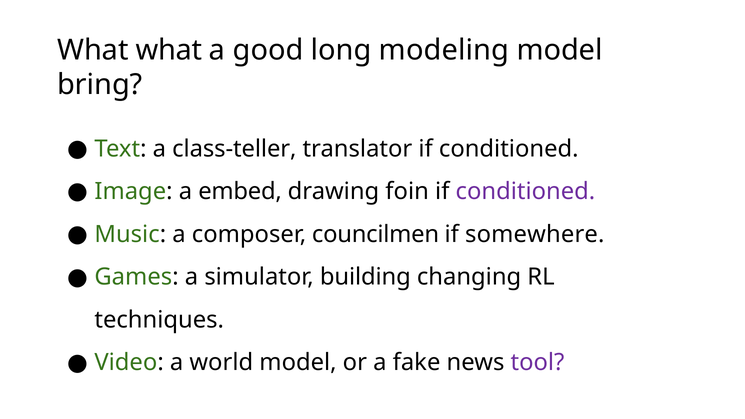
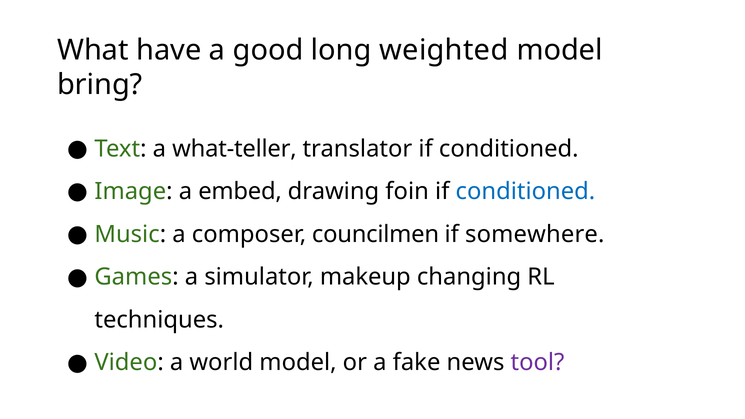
What what: what -> have (169, 50)
modeling: modeling -> weighted (444, 50)
class-teller: class-teller -> what-teller (234, 149)
conditioned colour: purple -> blue (525, 191)
building: building -> makeup (365, 277)
